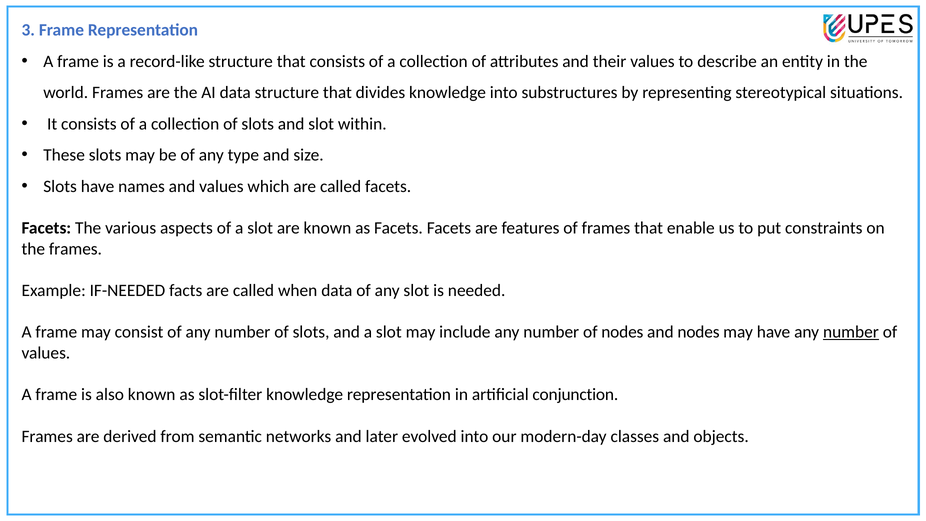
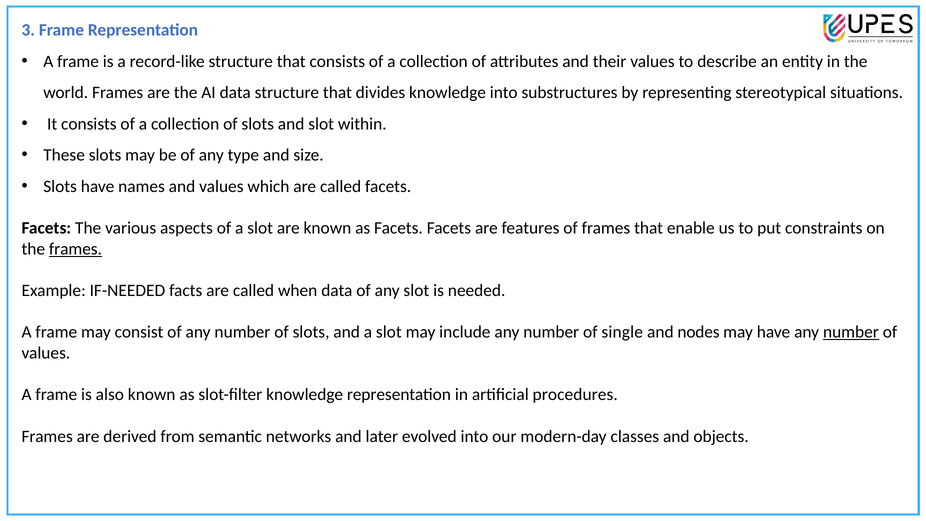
frames underline: none -> present (75, 249)
of nodes: nodes -> single (622, 332)
conjunction: conjunction -> procedures (575, 395)
